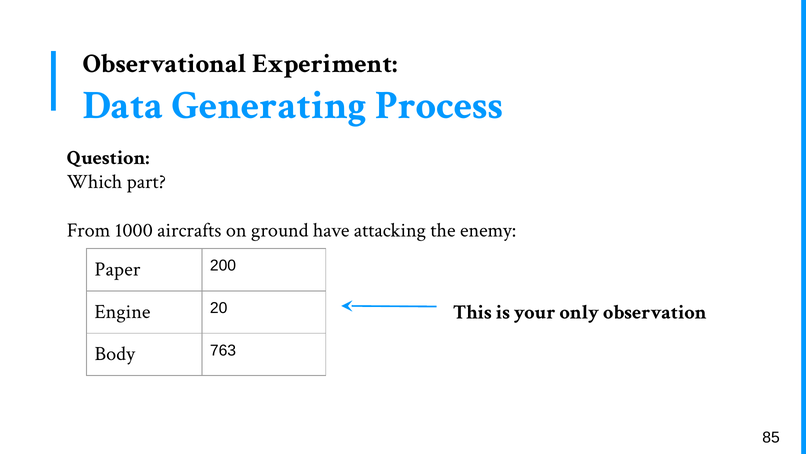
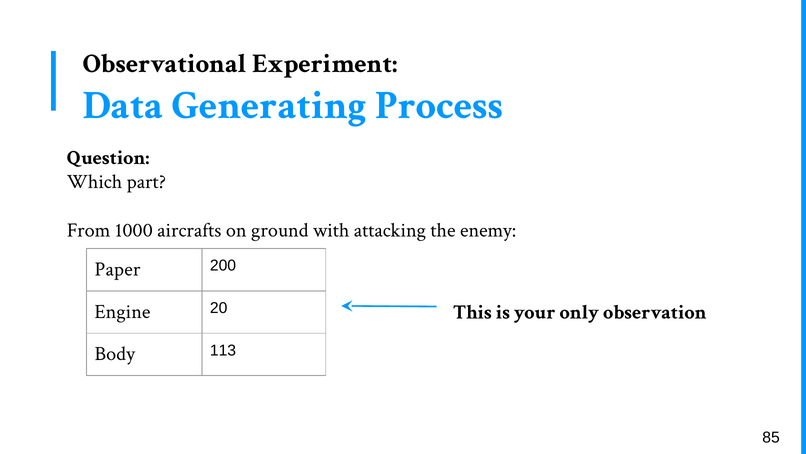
have: have -> with (331, 230)
763: 763 -> 113 (223, 350)
